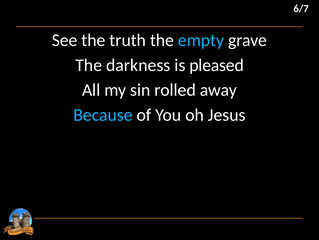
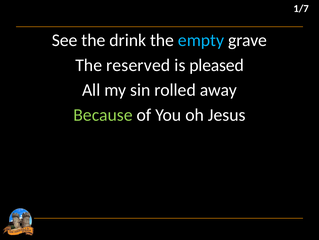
6/7: 6/7 -> 1/7 (301, 9)
truth: truth -> drink (128, 40)
darkness: darkness -> reserved (138, 65)
Because colour: light blue -> light green (103, 115)
